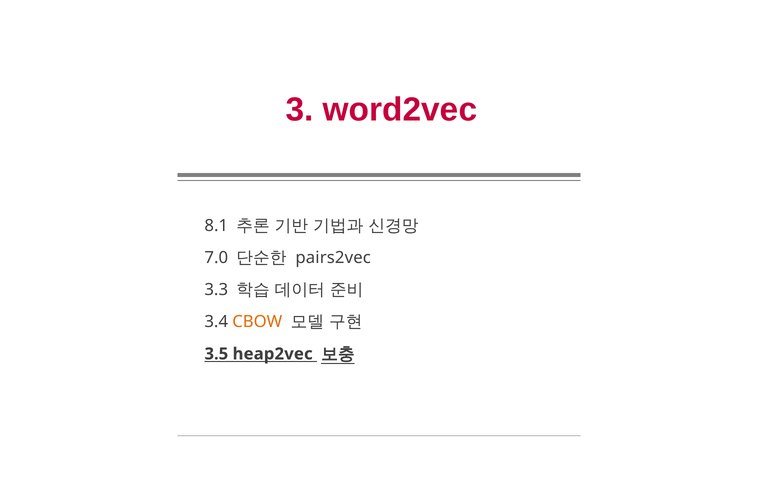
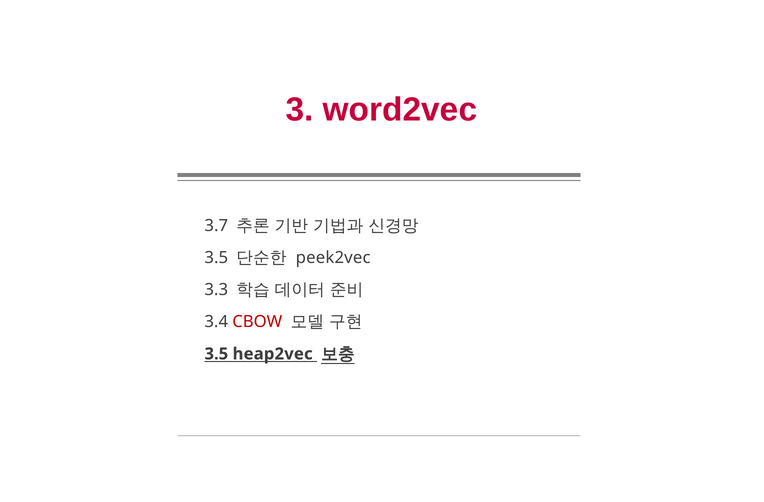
8.1: 8.1 -> 3.7 (216, 226)
7.0: 7.0 -> 3.5 (216, 258)
pairs2vec: pairs2vec -> peek2vec (333, 258)
CBOW colour: orange -> red (257, 322)
